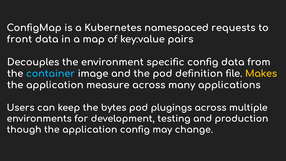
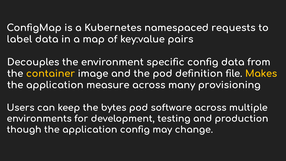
front: front -> label (19, 39)
container colour: light blue -> yellow (51, 74)
applications: applications -> provisioning (229, 85)
plugings: plugings -> software (171, 108)
